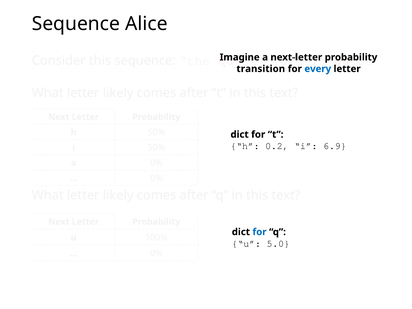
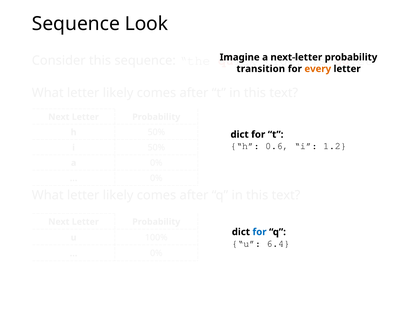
Alice: Alice -> Look (146, 24)
every colour: blue -> orange (318, 69)
0.2: 0.2 -> 0.6 (277, 146)
6.9: 6.9 -> 1.2 (335, 146)
5.0: 5.0 -> 6.4 (278, 244)
